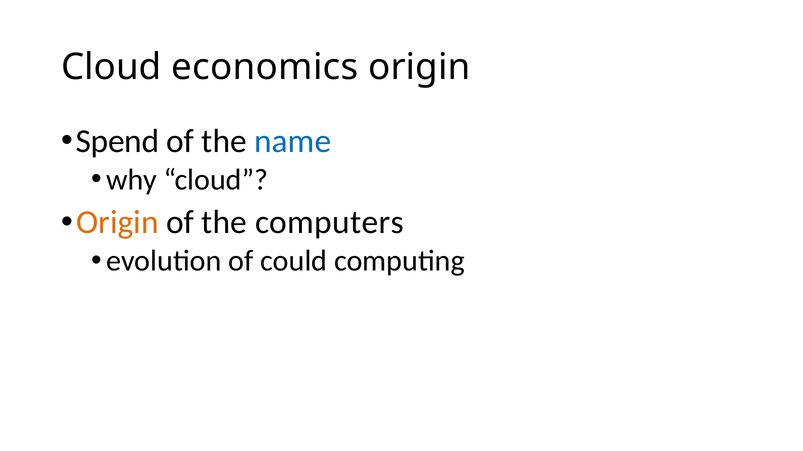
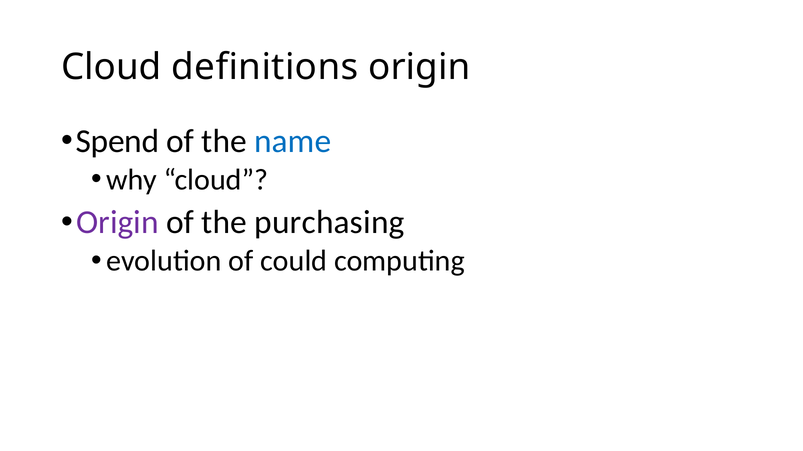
economics: economics -> definitions (265, 67)
Origin colour: orange -> purple (117, 223)
computers: computers -> purchasing (329, 223)
